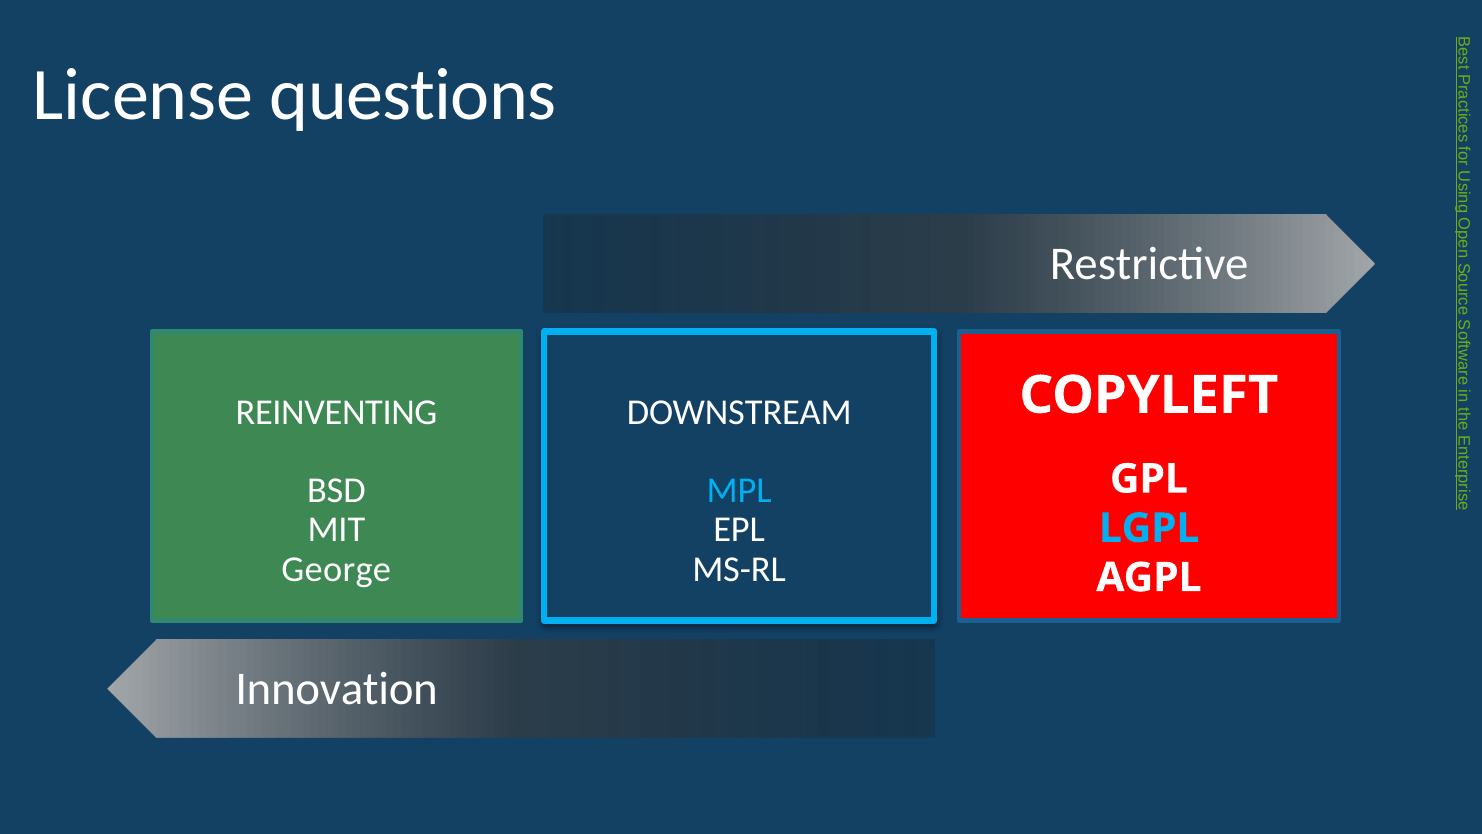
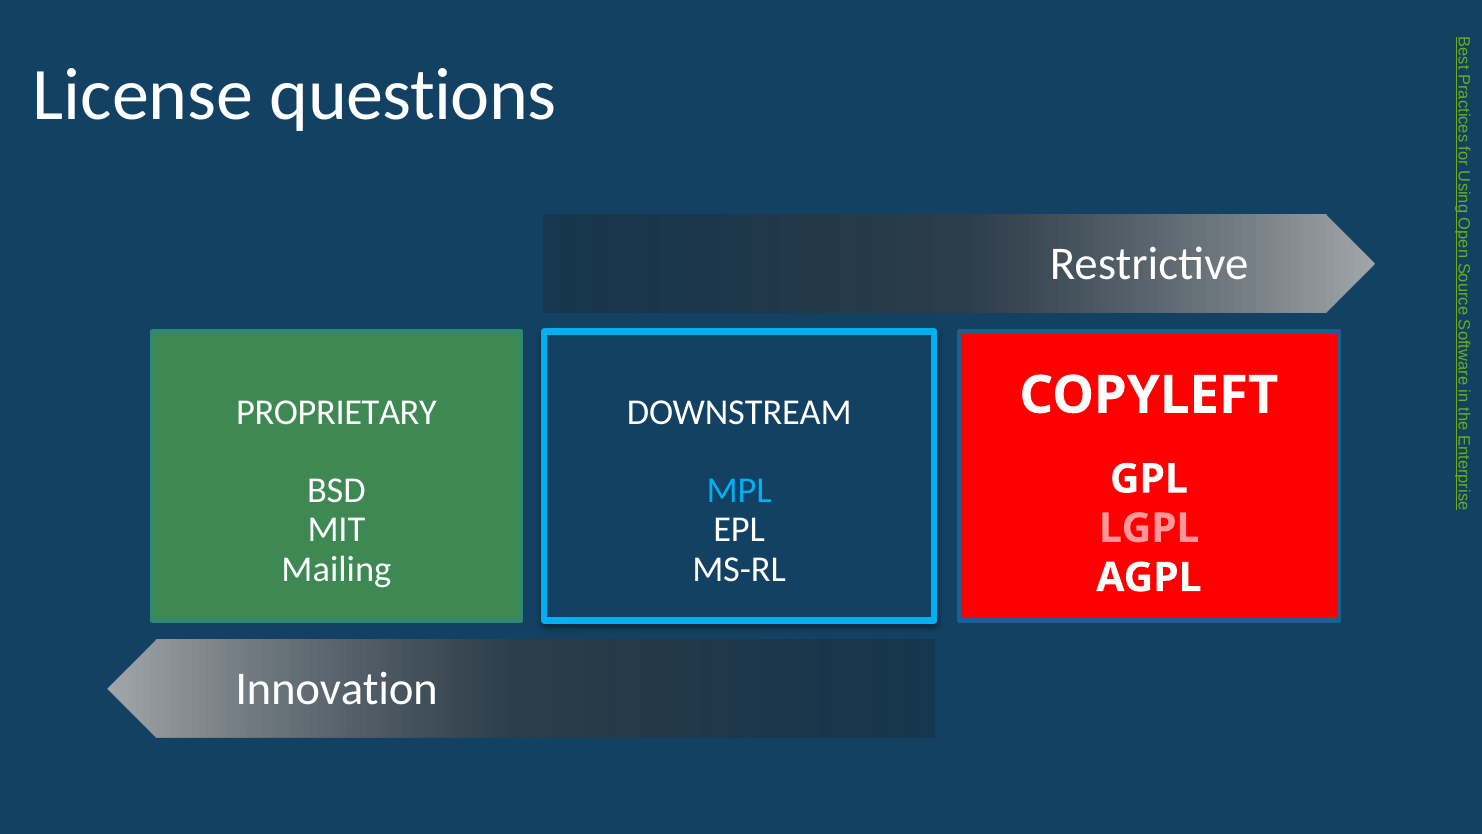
REINVENTING: REINVENTING -> PROPRIETARY (337, 412)
LGPL colour: light blue -> pink (1149, 528)
George: George -> Mailing (336, 569)
